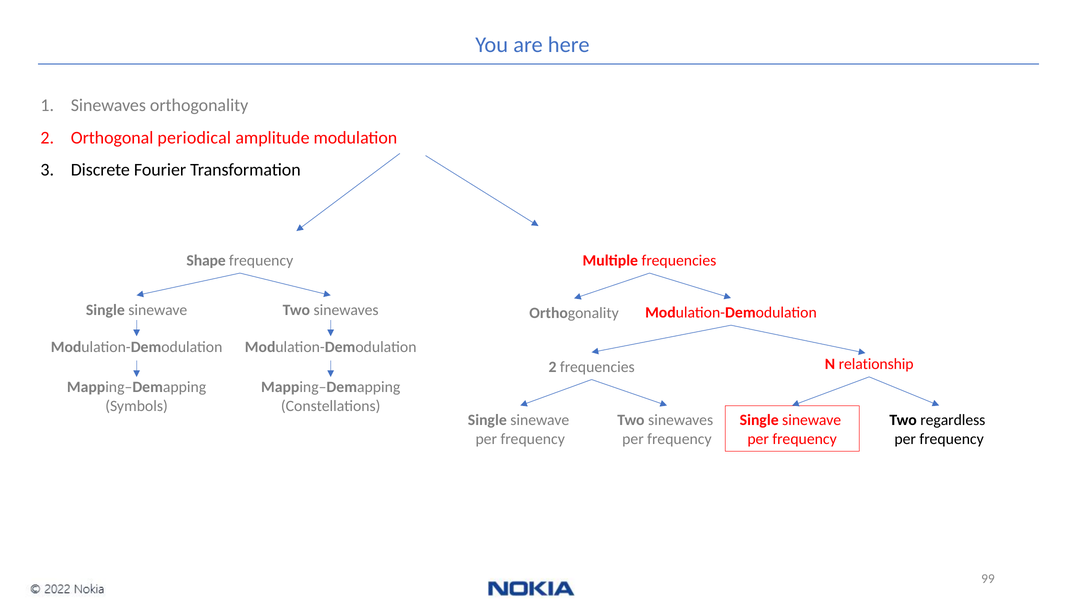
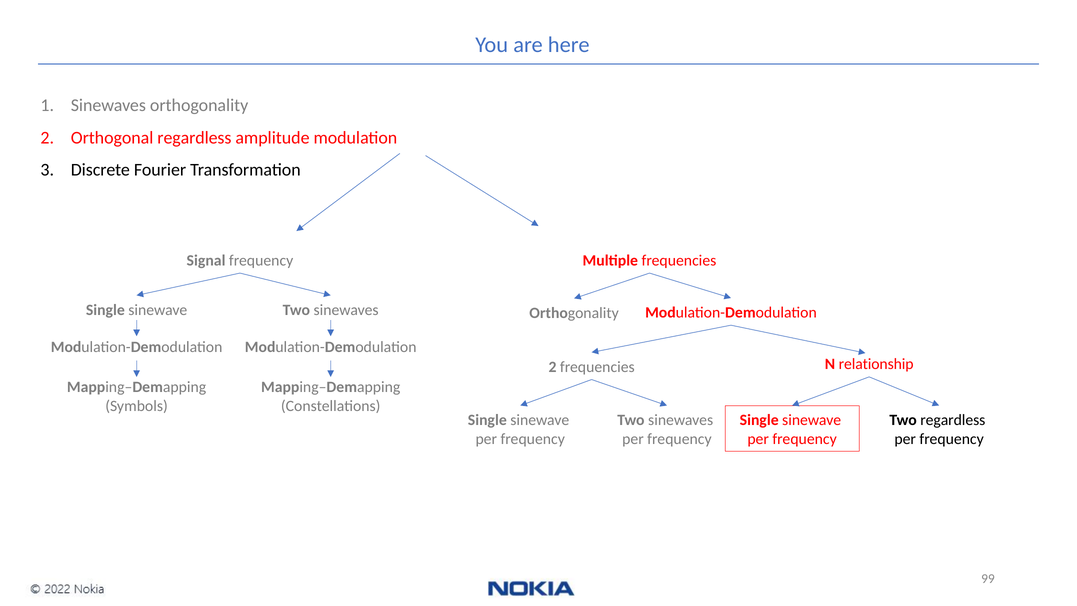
Orthogonal periodical: periodical -> regardless (194, 138)
Shape: Shape -> Signal (206, 260)
